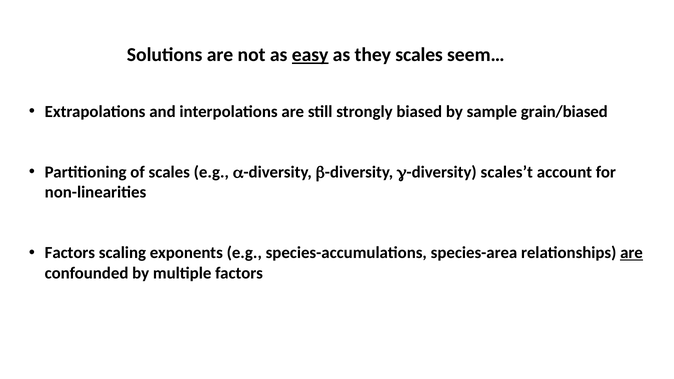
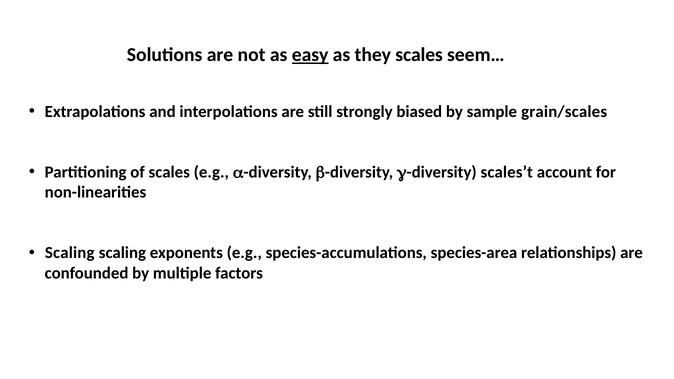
grain/biased: grain/biased -> grain/scales (564, 111)
Factors: Factors -> Scaling (70, 253)
are underline: present -> none (632, 253)
